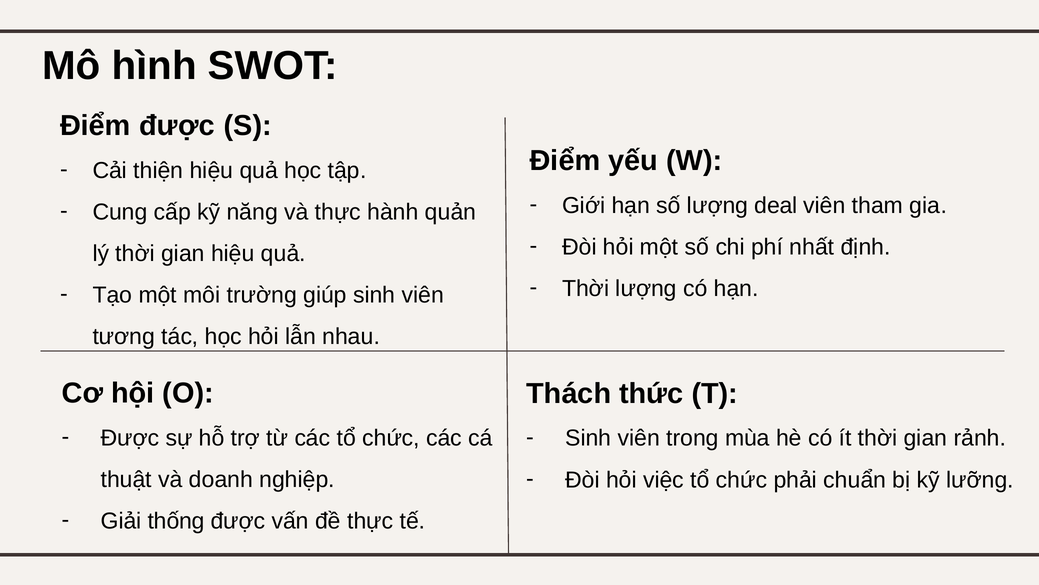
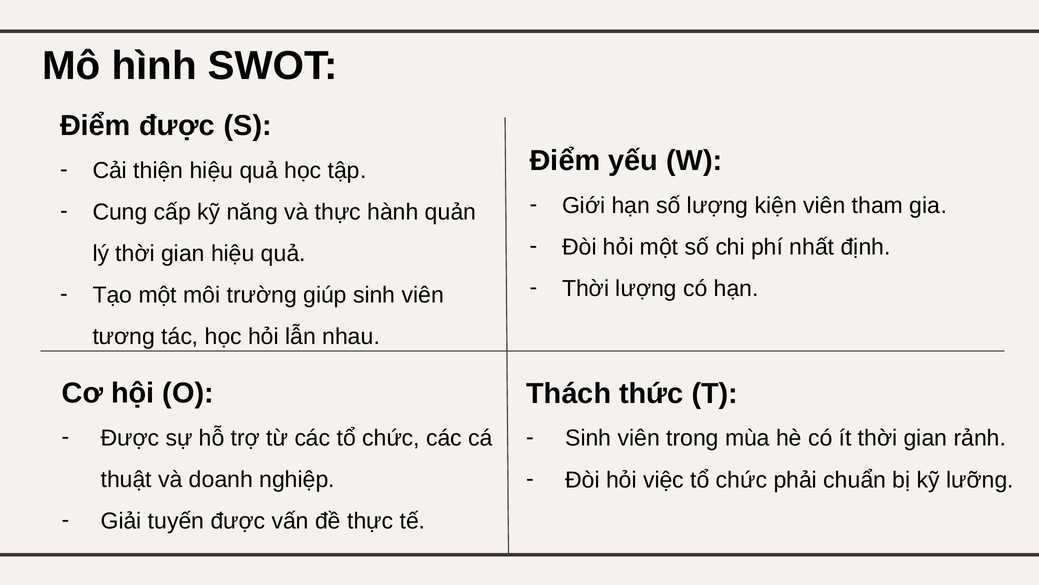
deal: deal -> kiện (776, 205)
thống: thống -> tuyến (176, 521)
